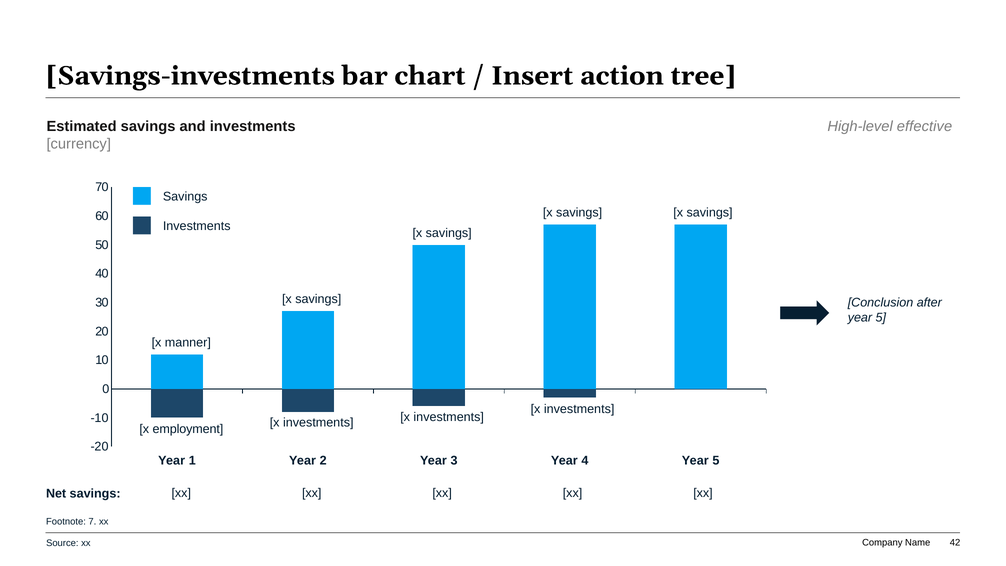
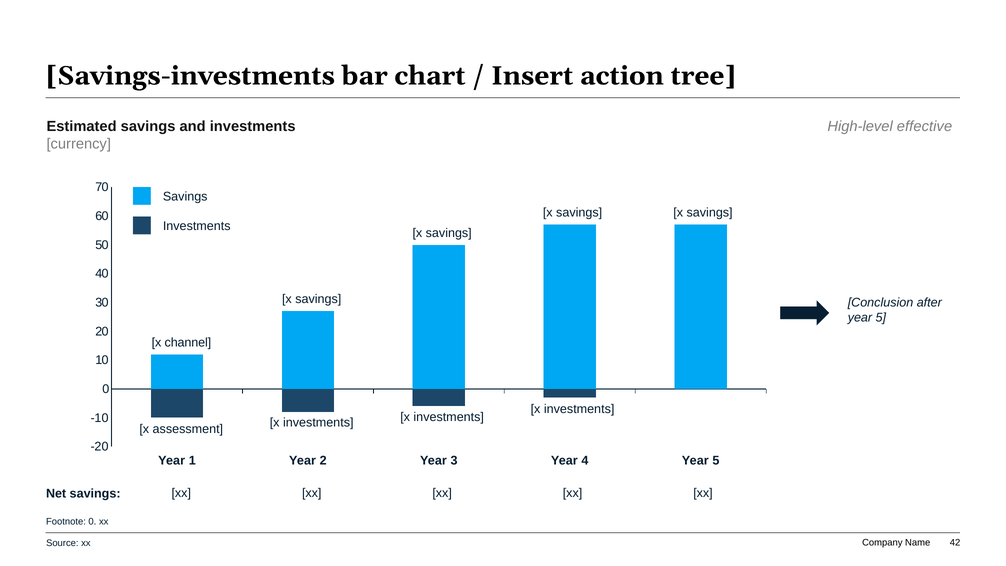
manner: manner -> channel (188, 343)
employment: employment -> assessment (188, 429)
Footnote 7: 7 -> 0 (92, 521)
